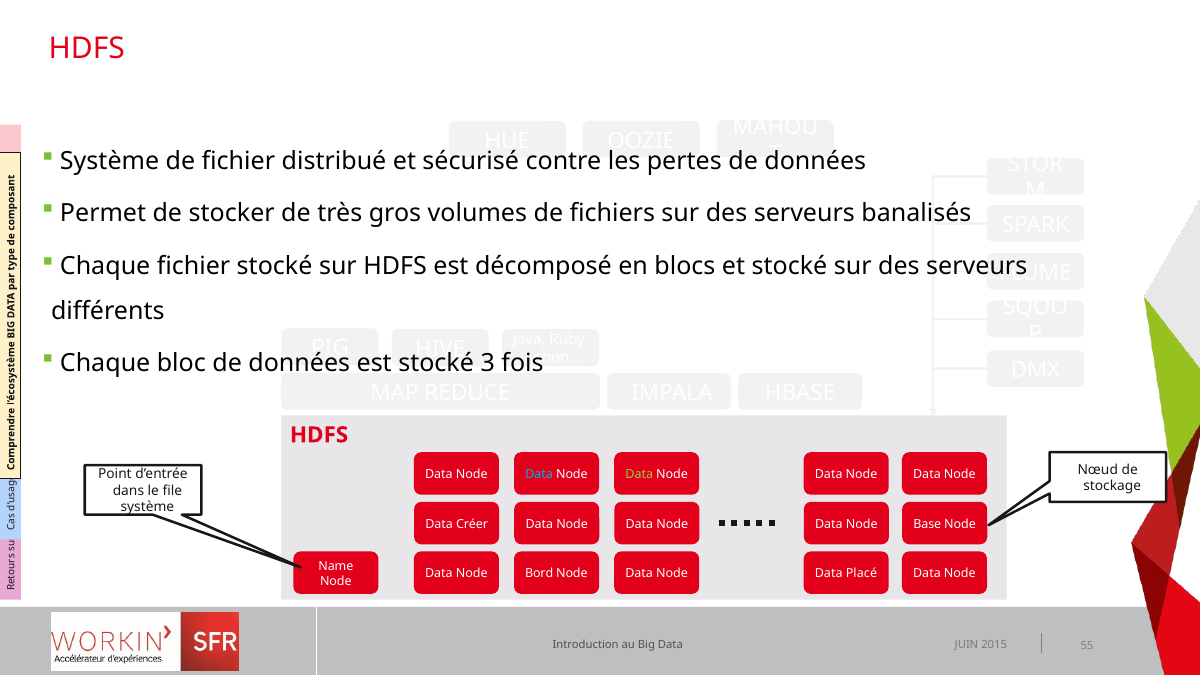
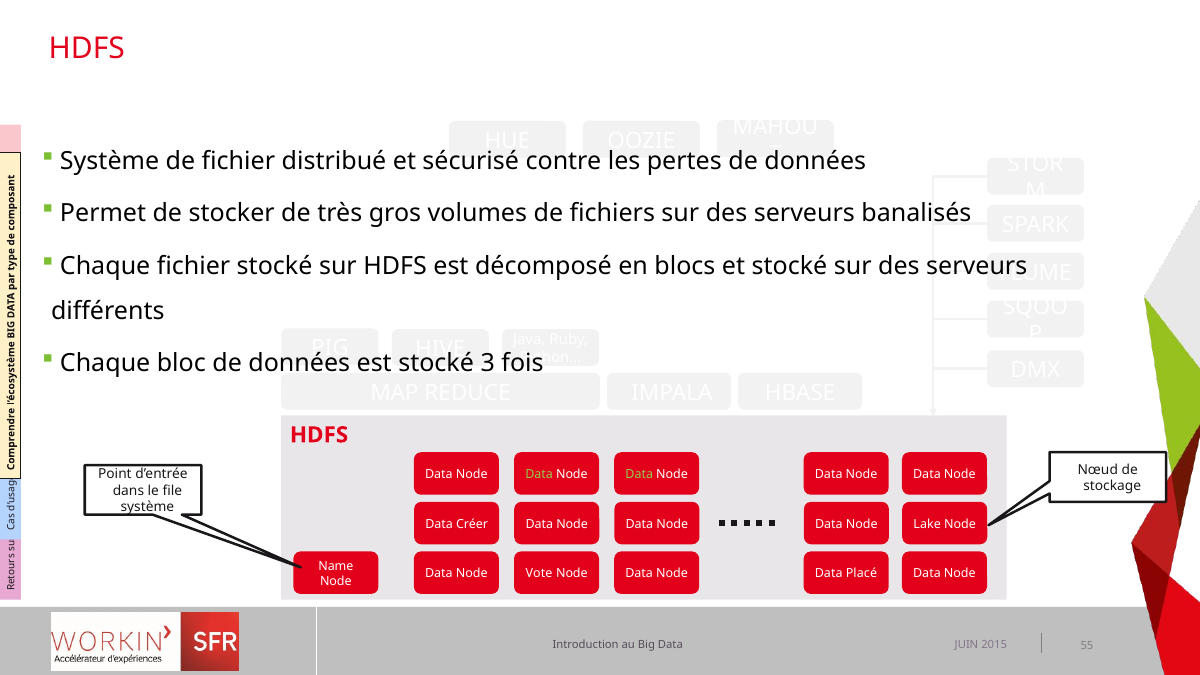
Data colour: light blue -> light green (539, 474)
Base: Base -> Lake (927, 524)
Bord: Bord -> Vote (539, 573)
